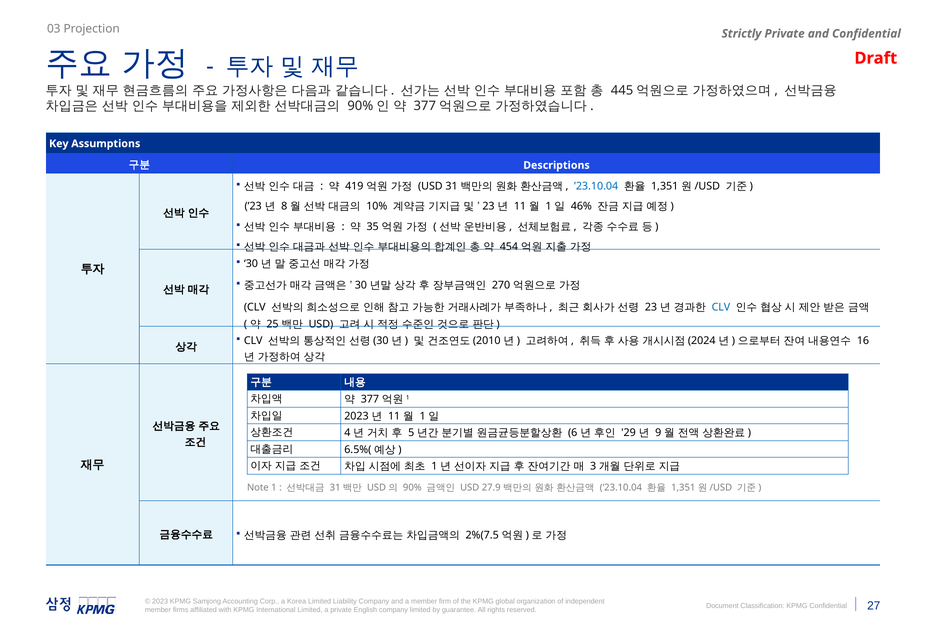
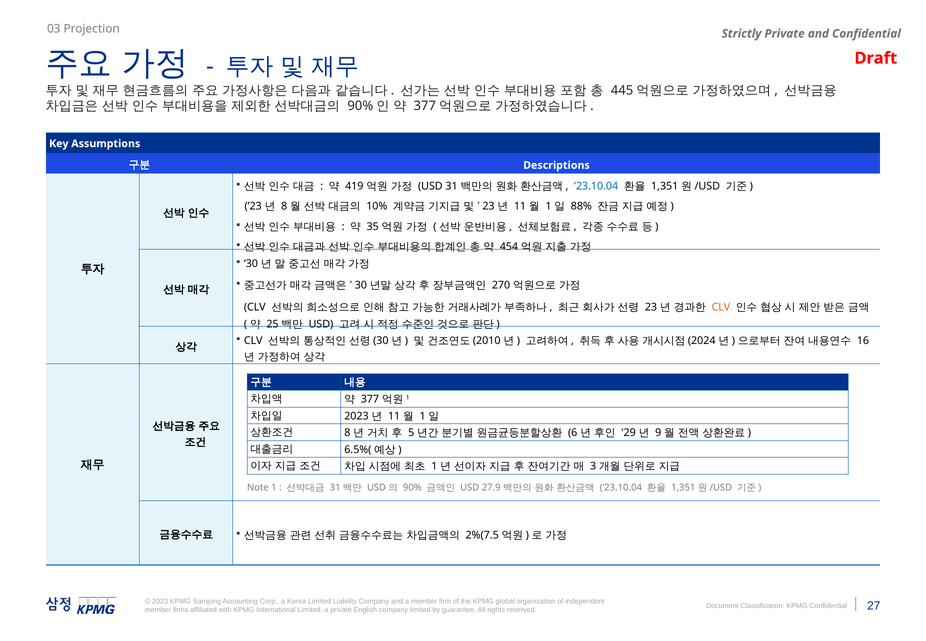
46%: 46% -> 88% (581, 206)
CLV colour: blue -> orange (721, 307)
4: 4 -> 8 (347, 433)
